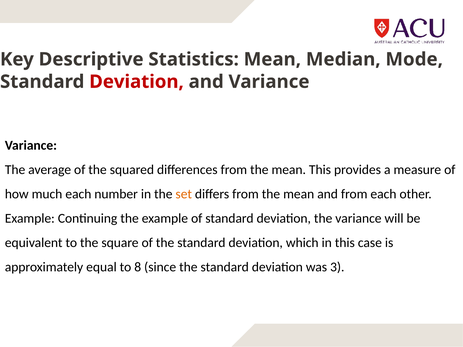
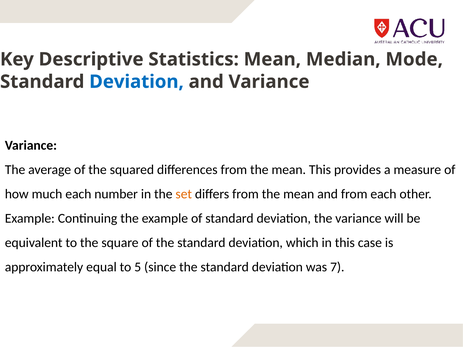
Deviation colour: red -> blue (136, 82)
8: 8 -> 5 (138, 267)
3: 3 -> 7 (337, 267)
